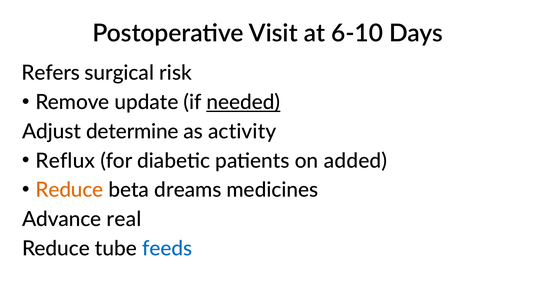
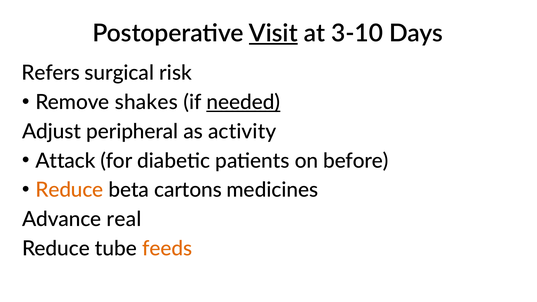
Visit underline: none -> present (273, 33)
6-10: 6-10 -> 3-10 (357, 33)
update: update -> shakes (146, 102)
determine: determine -> peripheral (132, 132)
Reflux: Reflux -> Attack (65, 161)
added: added -> before (356, 161)
dreams: dreams -> cartons (188, 190)
feeds colour: blue -> orange (167, 249)
